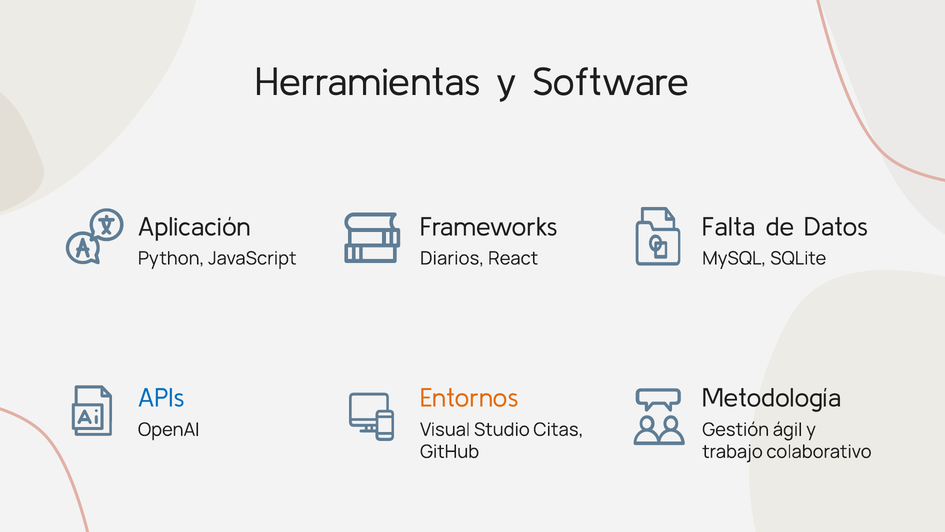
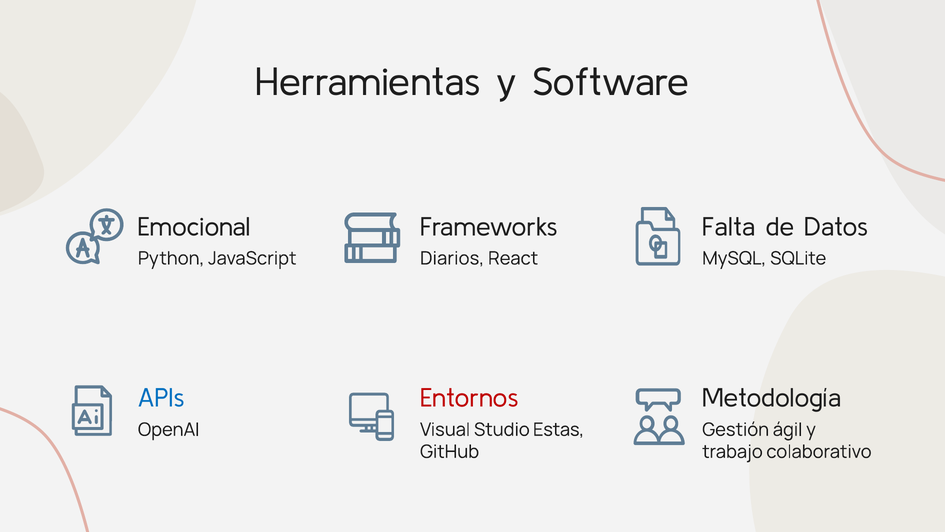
Aplicación: Aplicación -> Emocional (194, 227)
Entornos colour: orange -> red (469, 398)
Citas: Citas -> Estas (559, 429)
